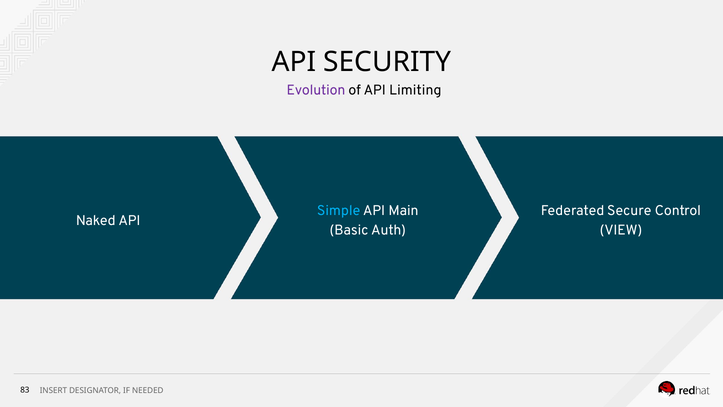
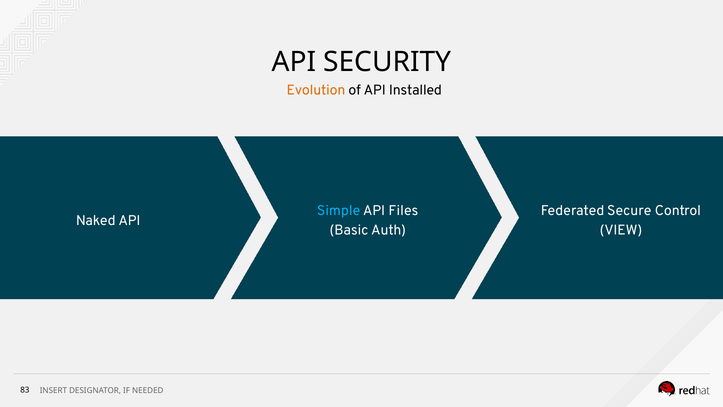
Evolution colour: purple -> orange (316, 90)
Limiting: Limiting -> Installed (415, 90)
Main: Main -> Files (403, 211)
